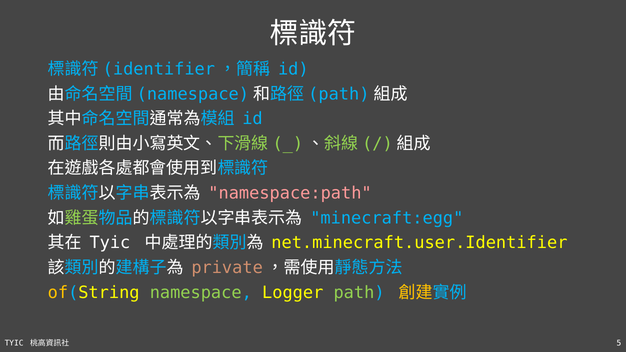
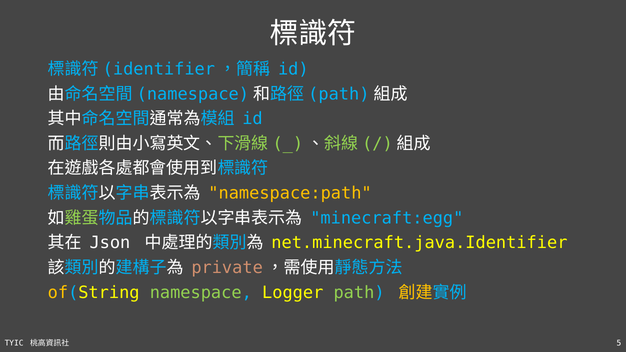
namespace:path colour: pink -> yellow (290, 193)
Tyic: Tyic -> Json (110, 243)
net.minecraft.user.Identifier: net.minecraft.user.Identifier -> net.minecraft.java.Identifier (419, 243)
